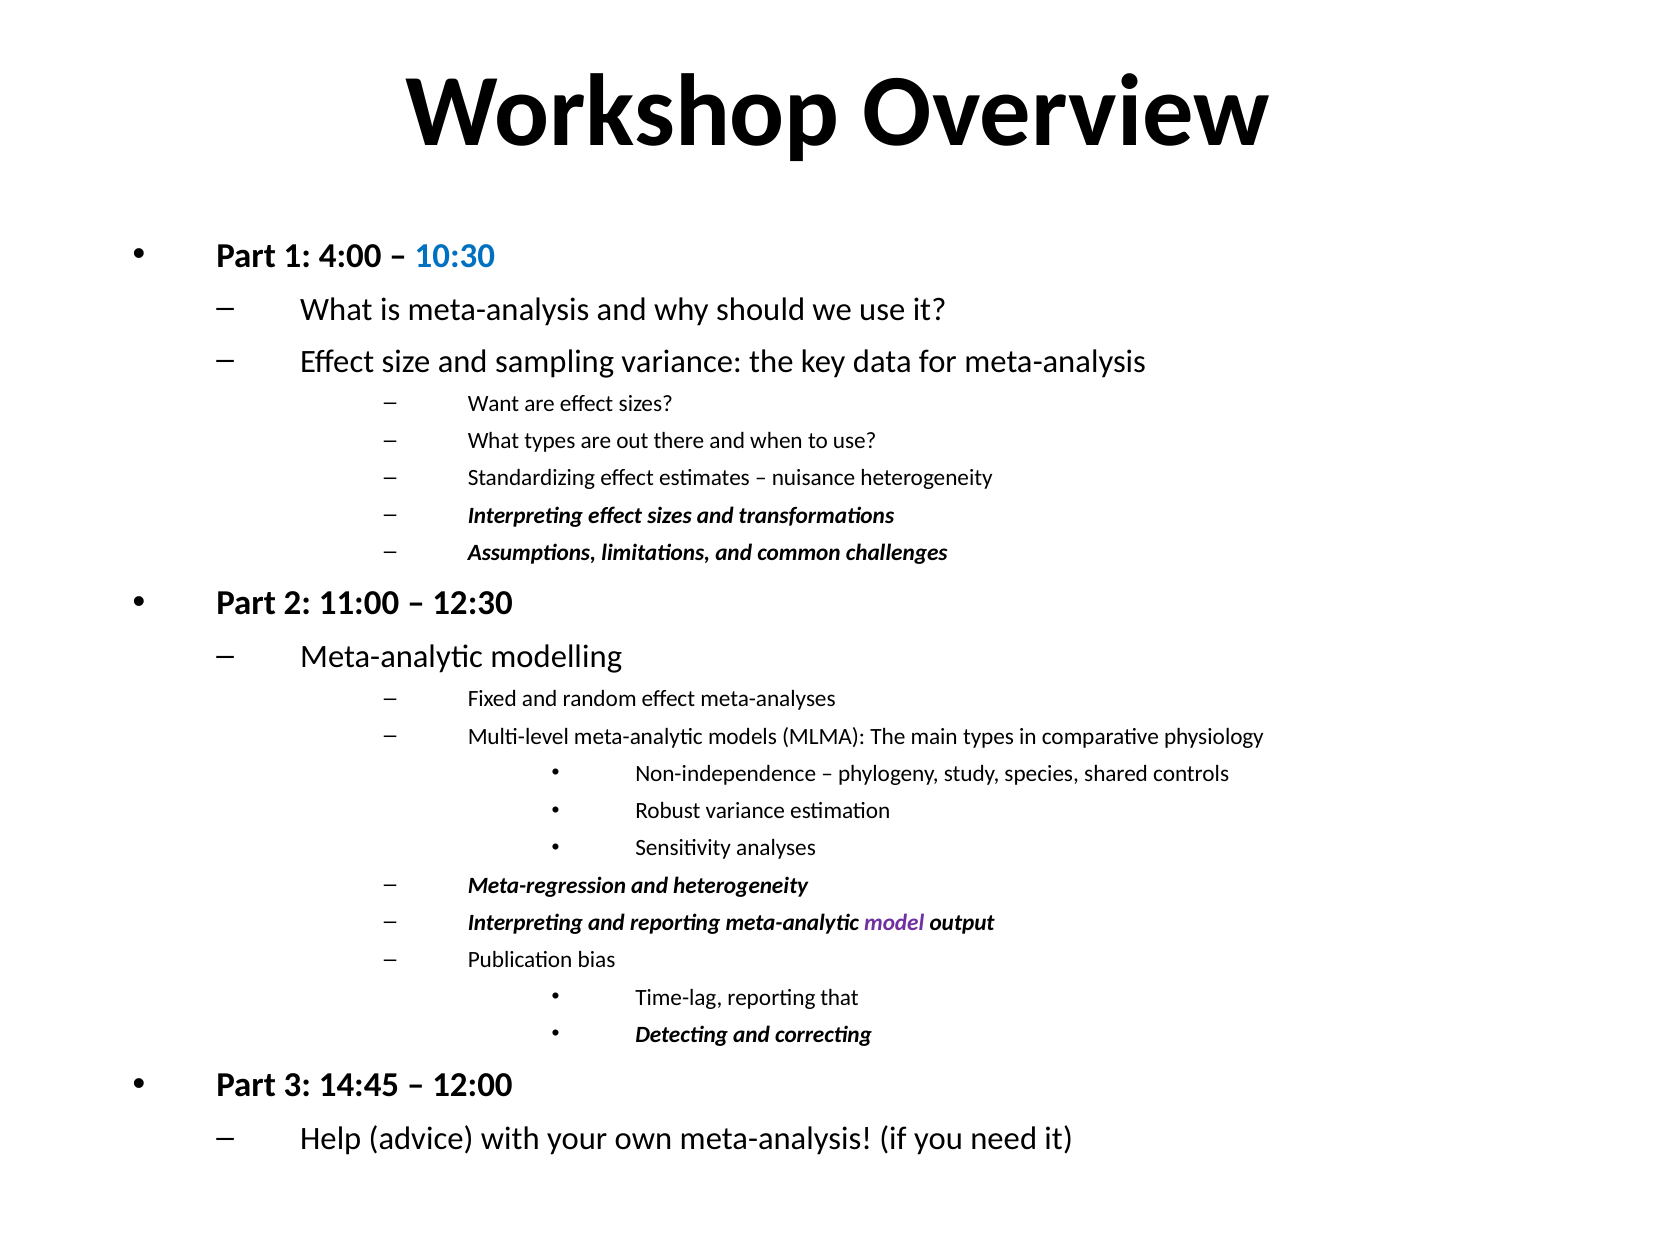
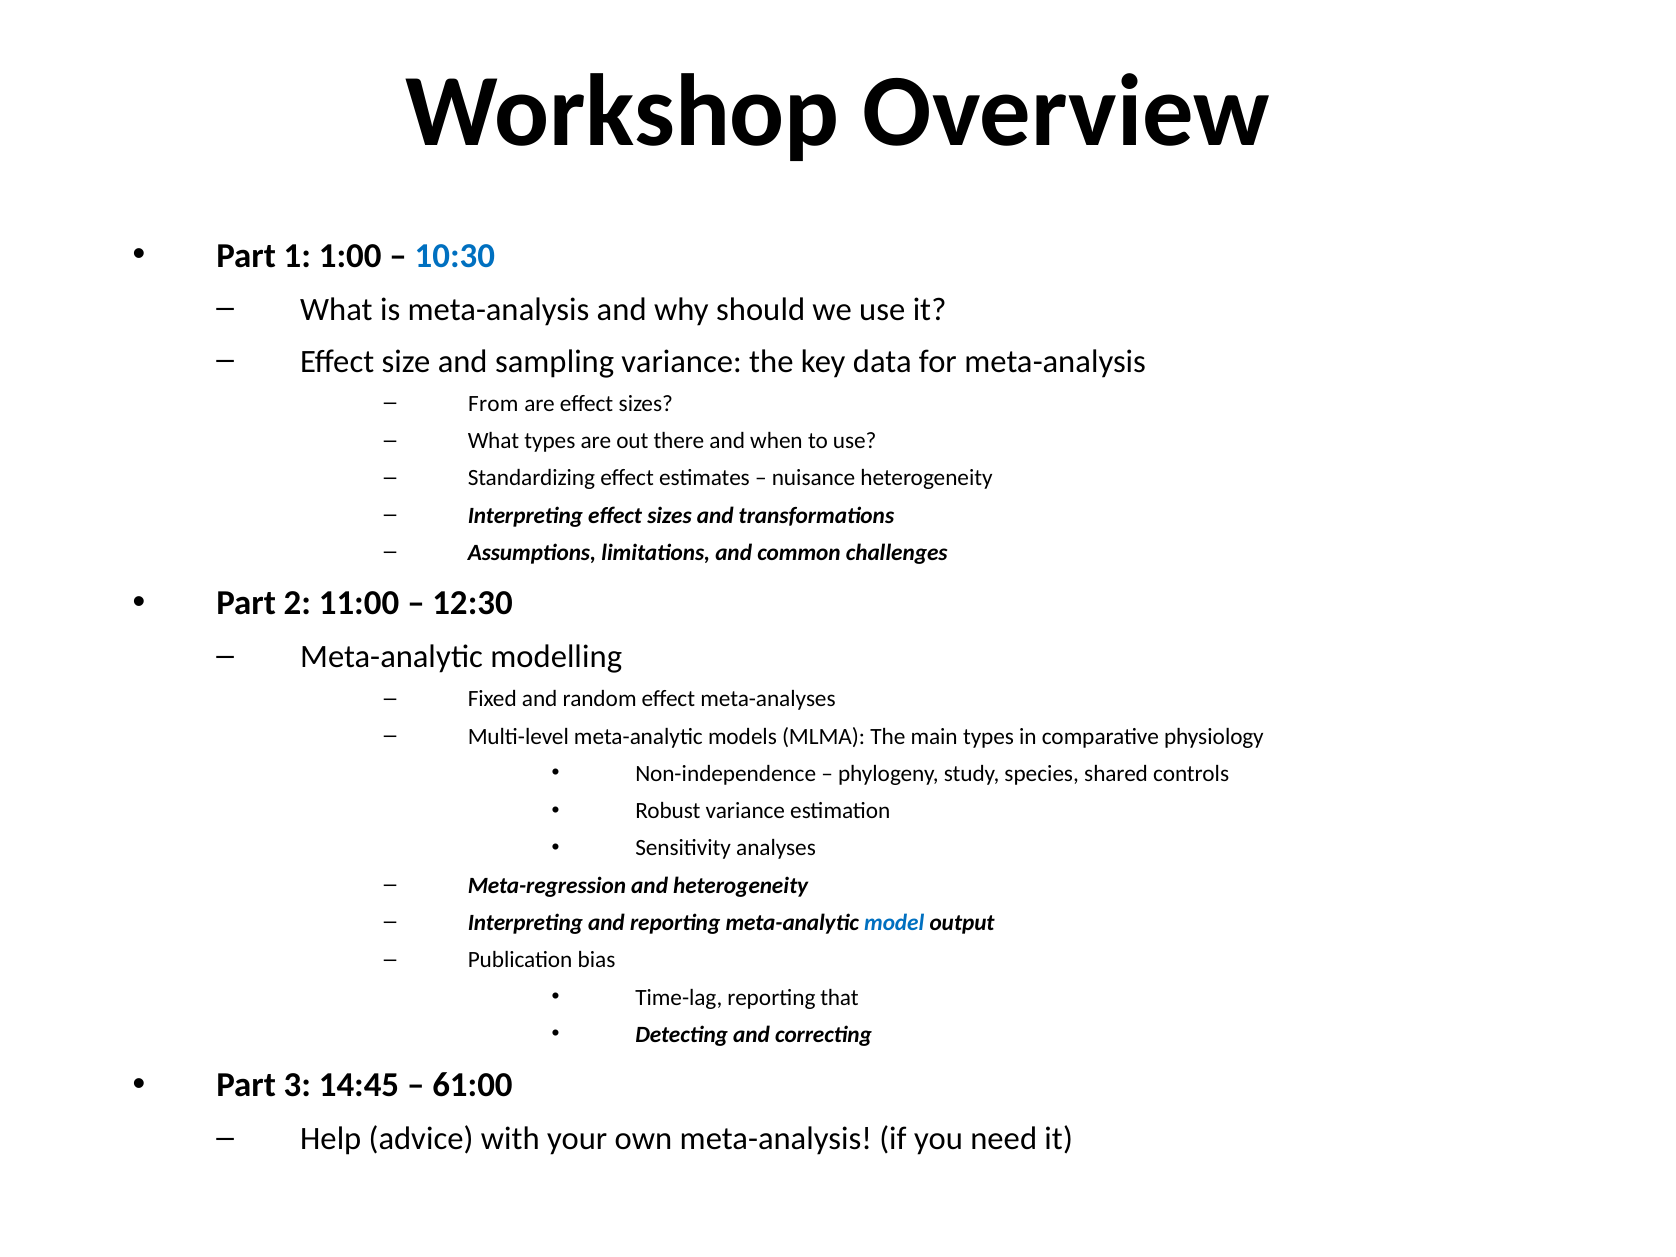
4:00: 4:00 -> 1:00 (350, 256)
Want: Want -> From (493, 404)
model colour: purple -> blue (894, 923)
12:00: 12:00 -> 61:00 (472, 1085)
